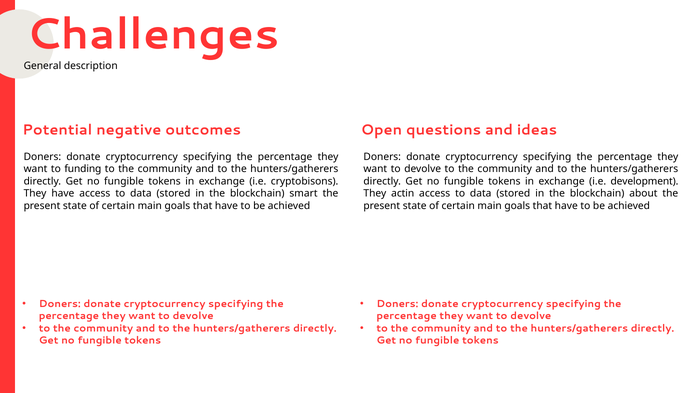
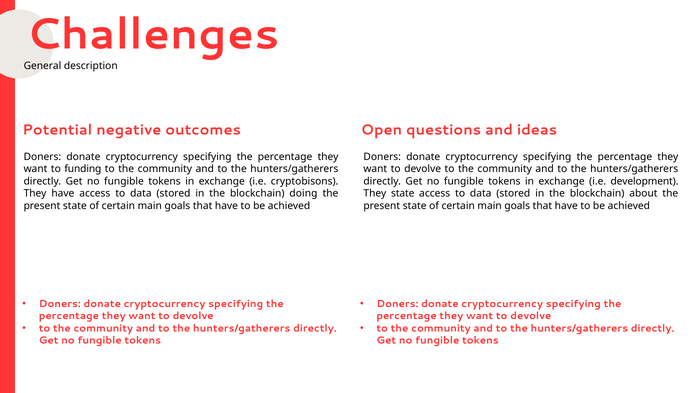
smart: smart -> doing (303, 194)
They actin: actin -> state (403, 194)
